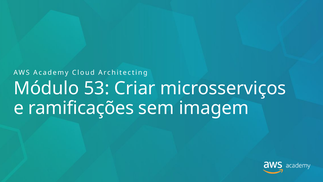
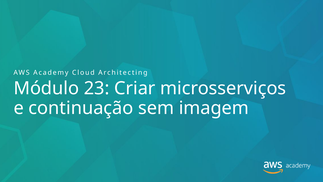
53: 53 -> 23 (97, 88)
ramificações: ramificações -> continuação (81, 108)
